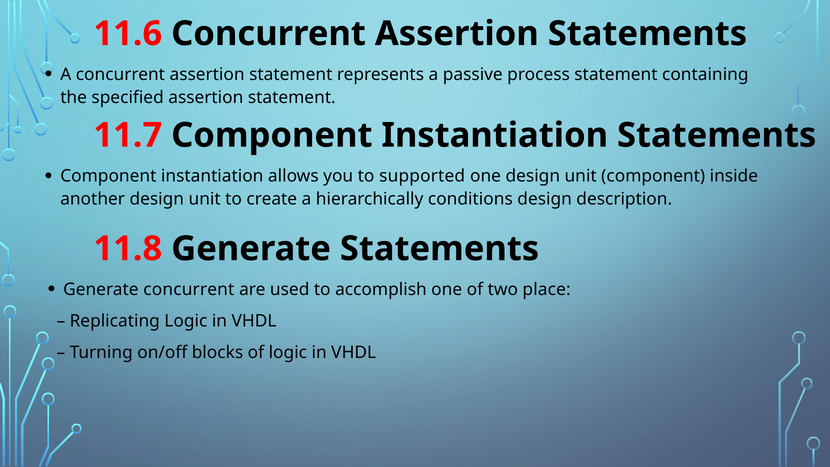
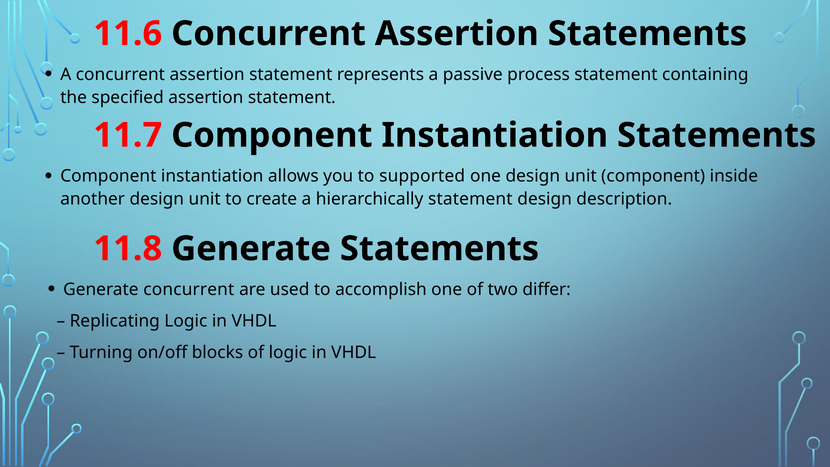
hierarchically conditions: conditions -> statement (470, 199)
place: place -> differ (547, 290)
